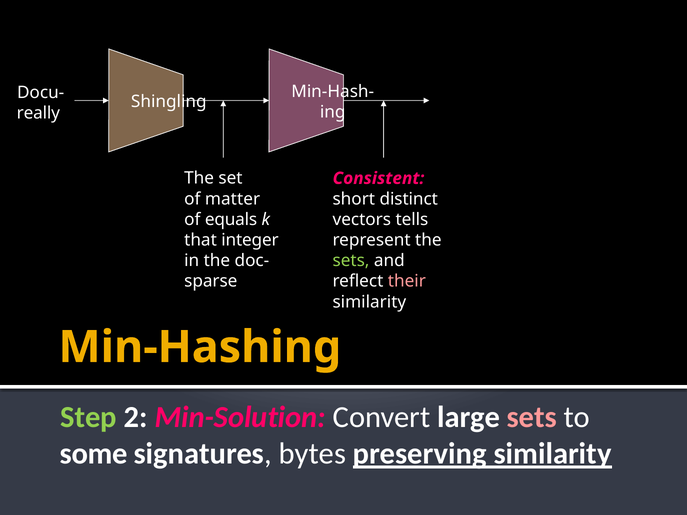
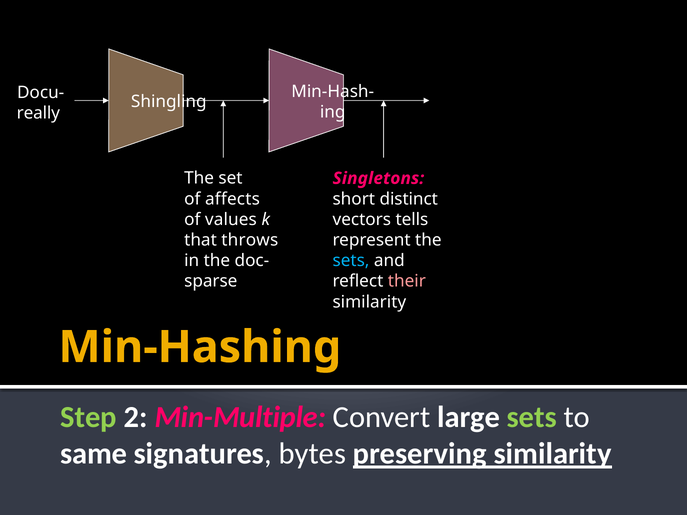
Consistent: Consistent -> Singletons (378, 178)
matter: matter -> affects (232, 199)
equals: equals -> values (231, 220)
integer: integer -> throws (250, 240)
sets colour: light green -> light blue (351, 261)
Min-Solution: Min-Solution -> Min-Multiple (240, 417)
sets colour: pink -> light green (532, 417)
some: some -> same (94, 454)
